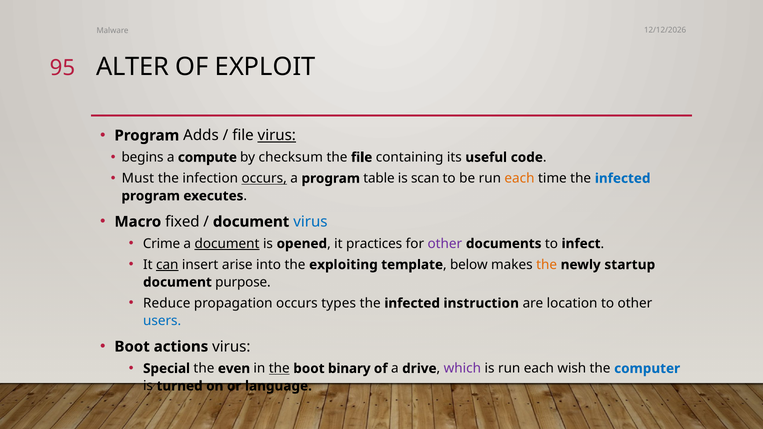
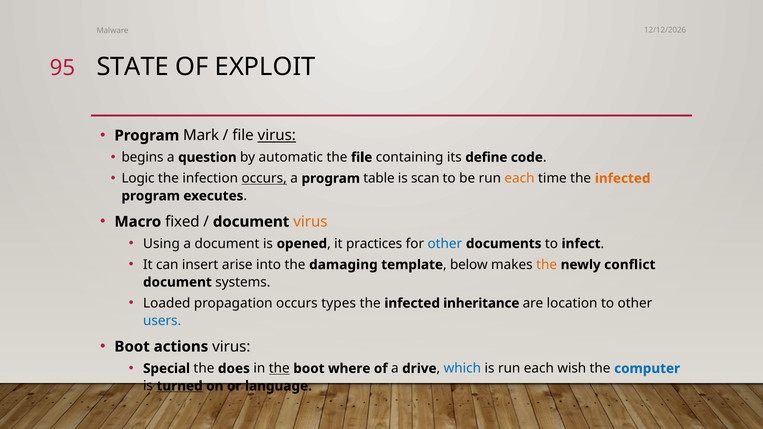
ALTER: ALTER -> STATE (133, 67)
Adds: Adds -> Mark (201, 136)
compute: compute -> question (207, 157)
checksum: checksum -> automatic (291, 157)
useful: useful -> define (486, 157)
Must: Must -> Logic (138, 178)
infected colour: blue -> orange (623, 178)
virus colour: blue -> orange (310, 222)
Crime: Crime -> Using (161, 244)
document underline: present -> none (227, 244)
other colour: purple -> blue (445, 244)
can underline: present -> none (167, 265)
exploiting: exploiting -> damaging (343, 265)
startup: startup -> conﬂict (630, 265)
purpose: purpose -> systems (243, 282)
Reduce: Reduce -> Loaded (167, 303)
instruction: instruction -> inheritance (481, 303)
even: even -> does (234, 369)
binary: binary -> where (349, 369)
which colour: purple -> blue (462, 369)
turned underline: none -> present (180, 386)
